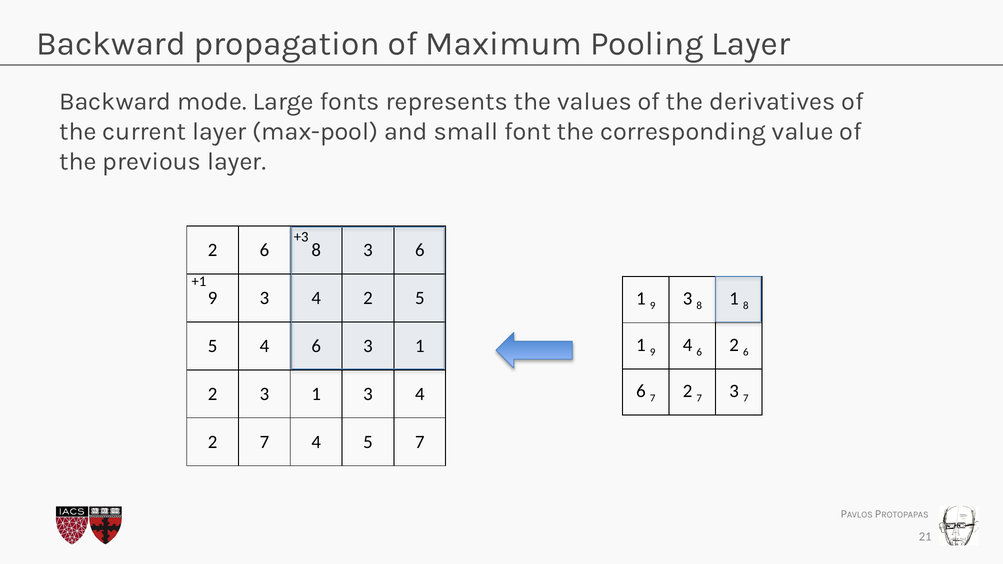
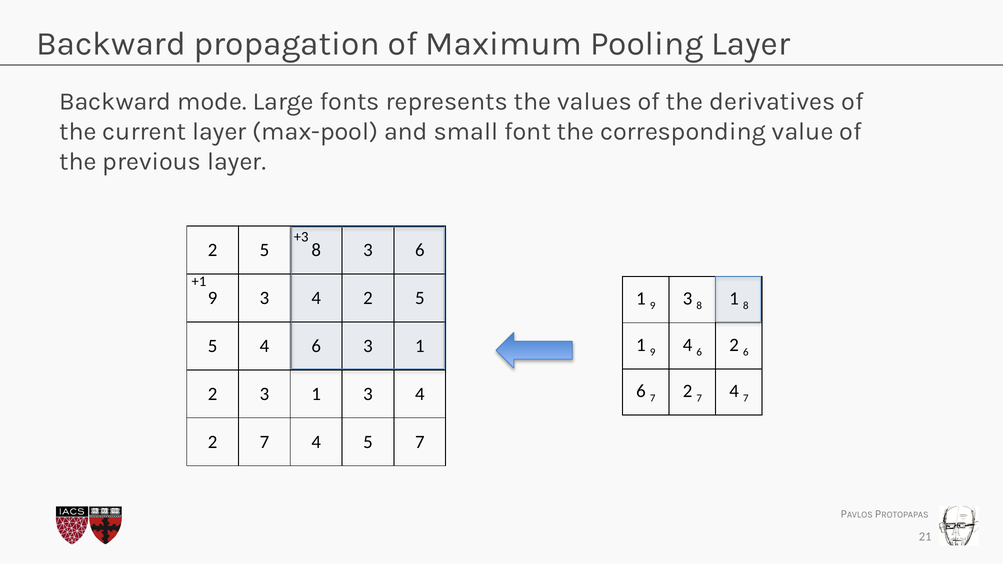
6: 6 -> 5 (264, 250)
7 2 7 3: 3 -> 4 (734, 391)
